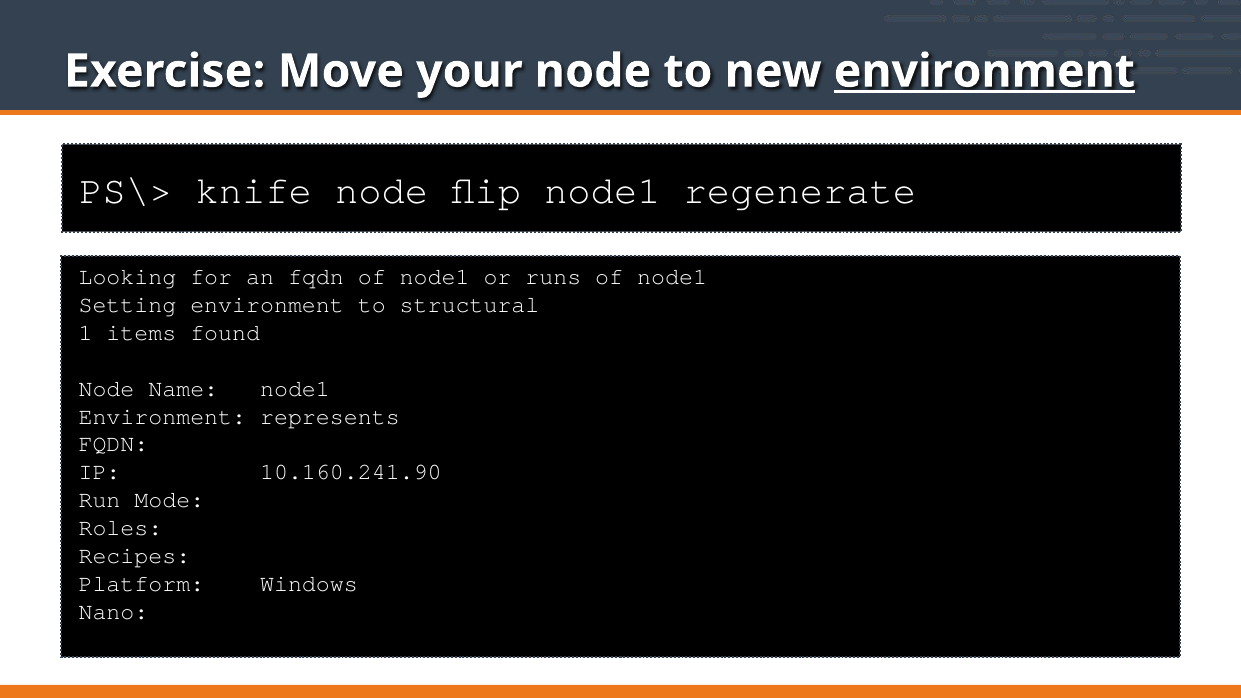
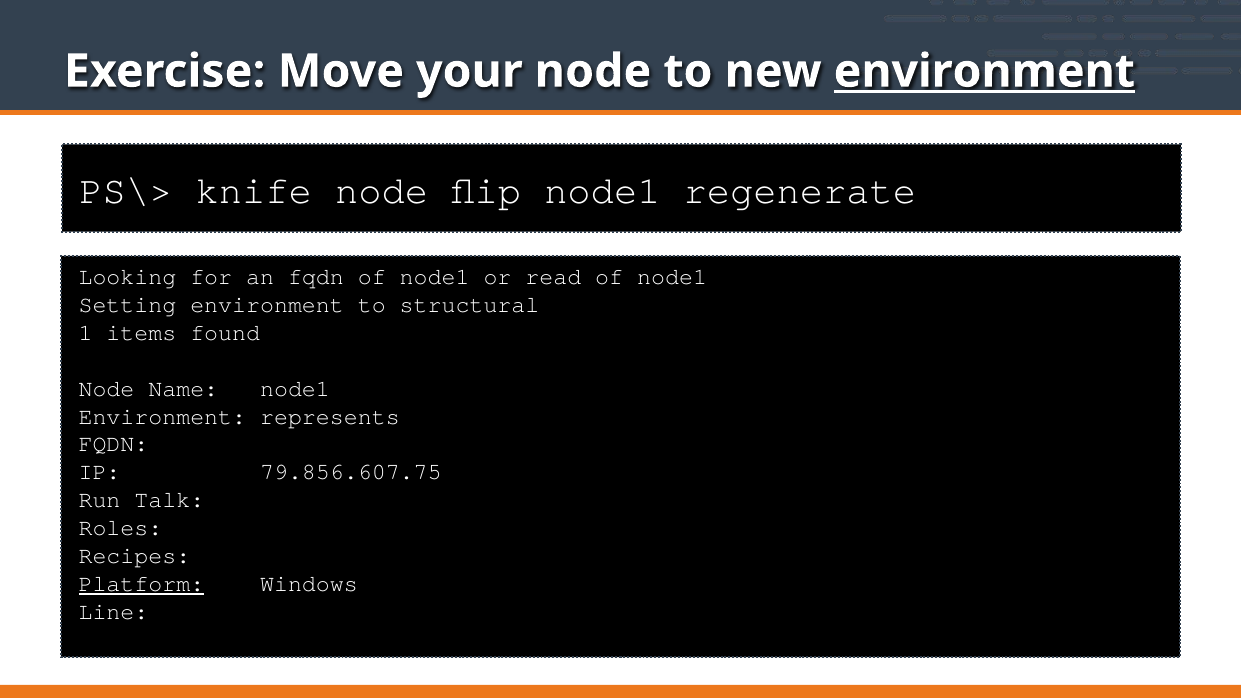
runs: runs -> read (553, 277)
10.160.241.90: 10.160.241.90 -> 79.856.607.75 (351, 472)
Mode: Mode -> Talk (169, 500)
Platform underline: none -> present (141, 584)
Nano: Nano -> Line (113, 612)
